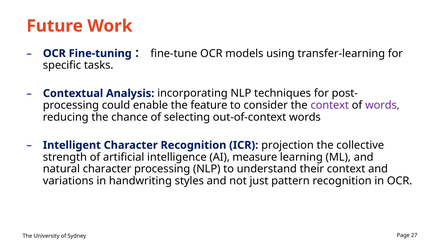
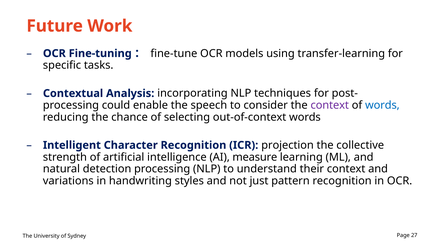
feature: feature -> speech (209, 105)
words colour: purple -> blue (382, 105)
natural character: character -> detection (107, 169)
